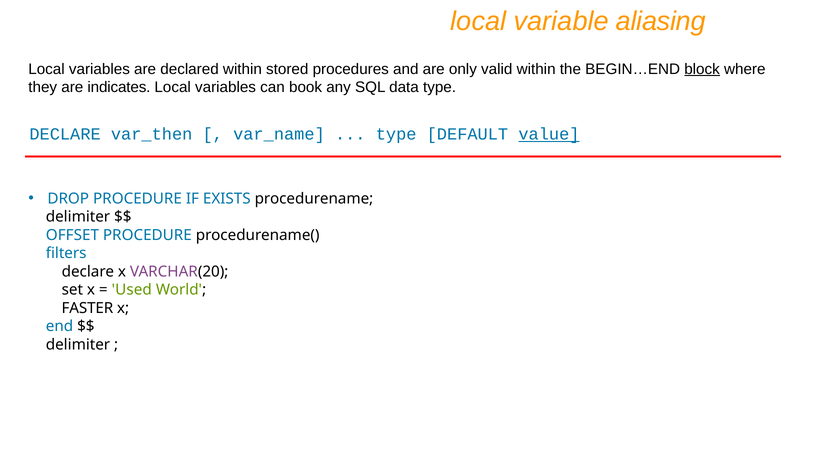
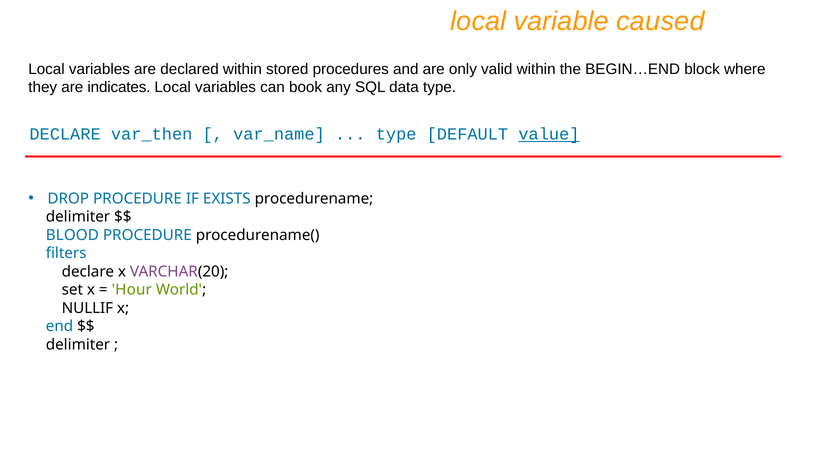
aliasing: aliasing -> caused (660, 21)
block underline: present -> none (702, 69)
OFFSET: OFFSET -> BLOOD (72, 235)
Used: Used -> Hour (132, 290)
FASTER: FASTER -> NULLIF (87, 308)
